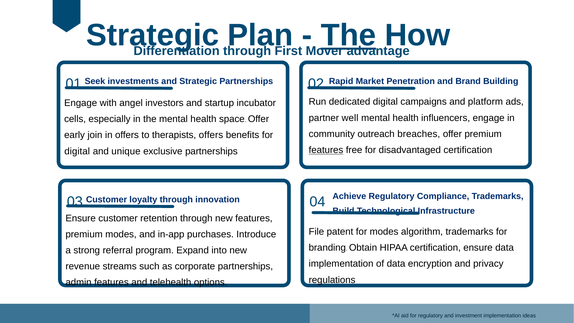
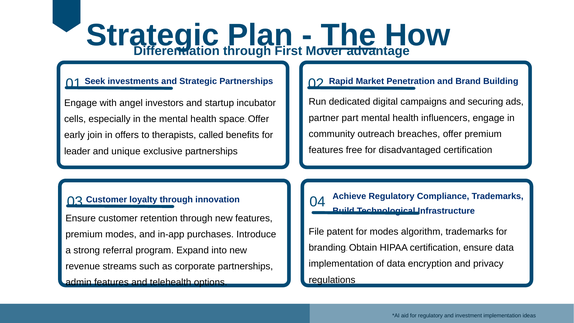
platform: platform -> securing (485, 102)
well: well -> part (350, 118)
therapists offers: offers -> called (211, 135)
features underline: present -> none (326, 150)
digital: digital -> leader (77, 151)
